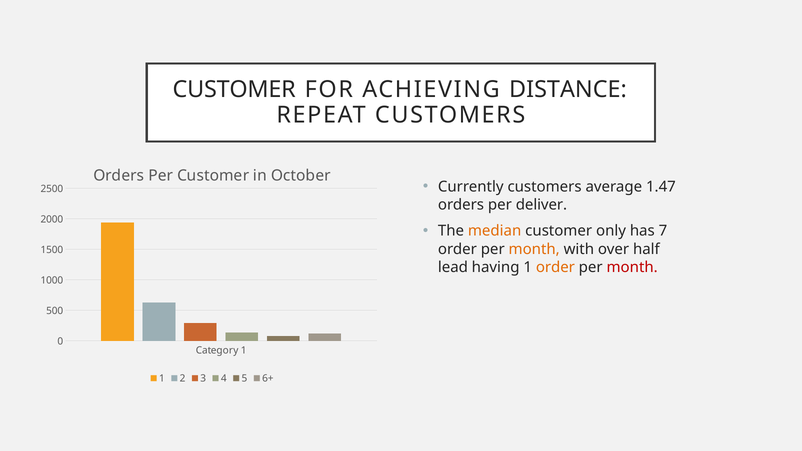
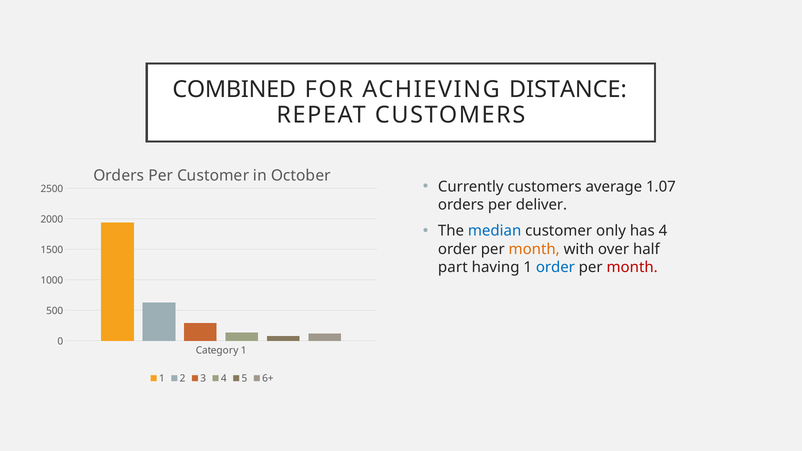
CUSTOMER: CUSTOMER -> COMBINED (234, 90)
1.47: 1.47 -> 1.07 (661, 187)
median colour: orange -> blue (495, 231)
has 7: 7 -> 4 (663, 231)
lead: lead -> part (453, 267)
order colour: orange -> blue (555, 267)
